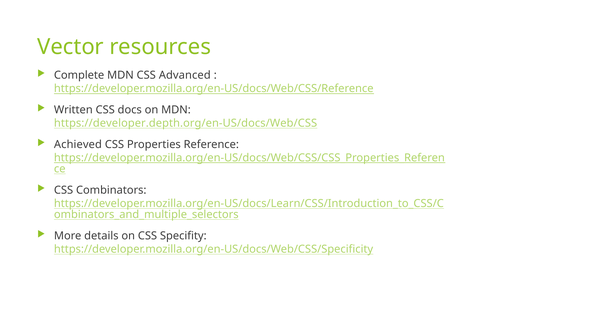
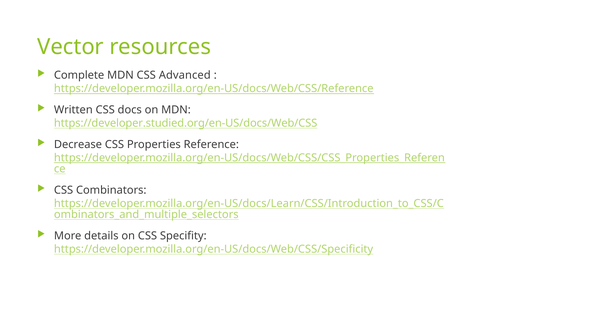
https://developer.depth.org/en-US/docs/Web/CSS: https://developer.depth.org/en-US/docs/Web/CSS -> https://developer.studied.org/en-US/docs/Web/CSS (186, 123)
Achieved: Achieved -> Decrease (78, 144)
